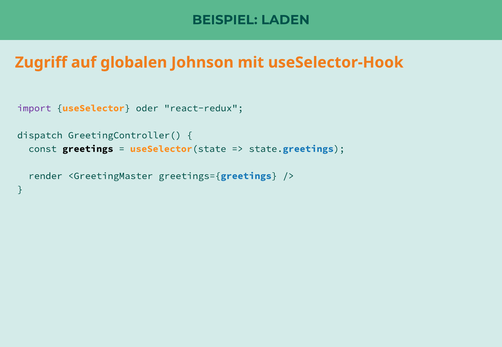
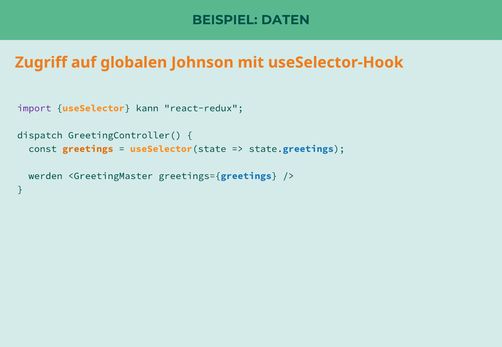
LADEN: LADEN -> DATEN (285, 20)
oder: oder -> kann (147, 108)
greetings colour: black -> orange (88, 149)
render: render -> werden (45, 176)
